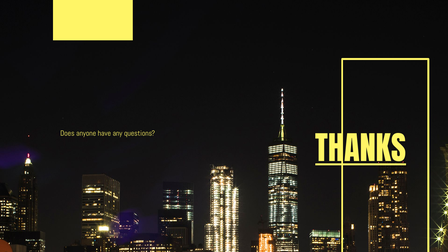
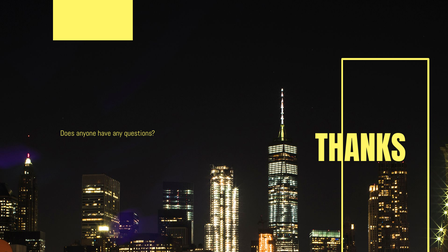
THANKS underline: present -> none (361, 151)
